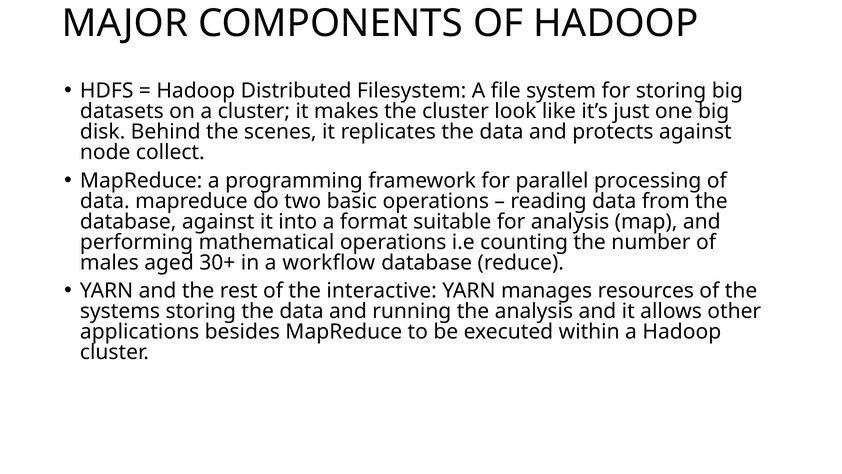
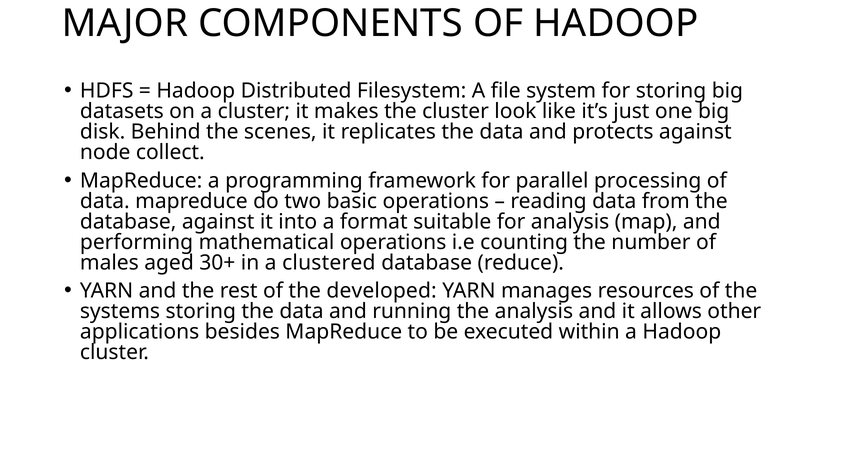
workflow: workflow -> clustered (329, 262)
interactive: interactive -> developed (382, 291)
